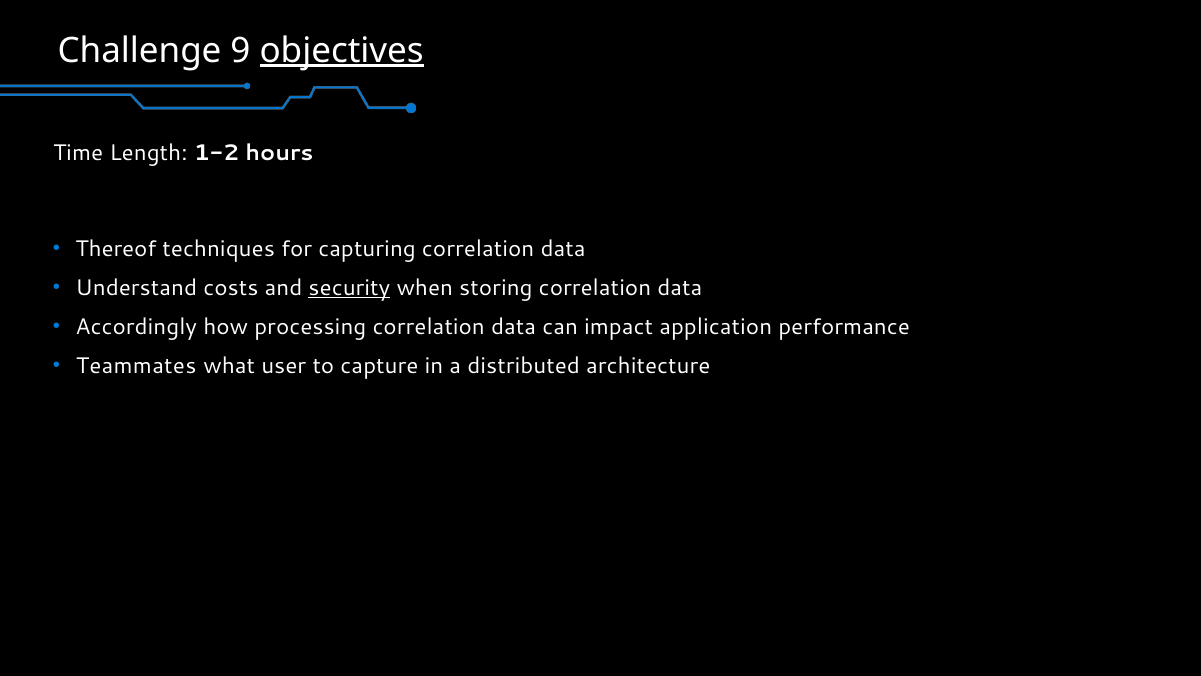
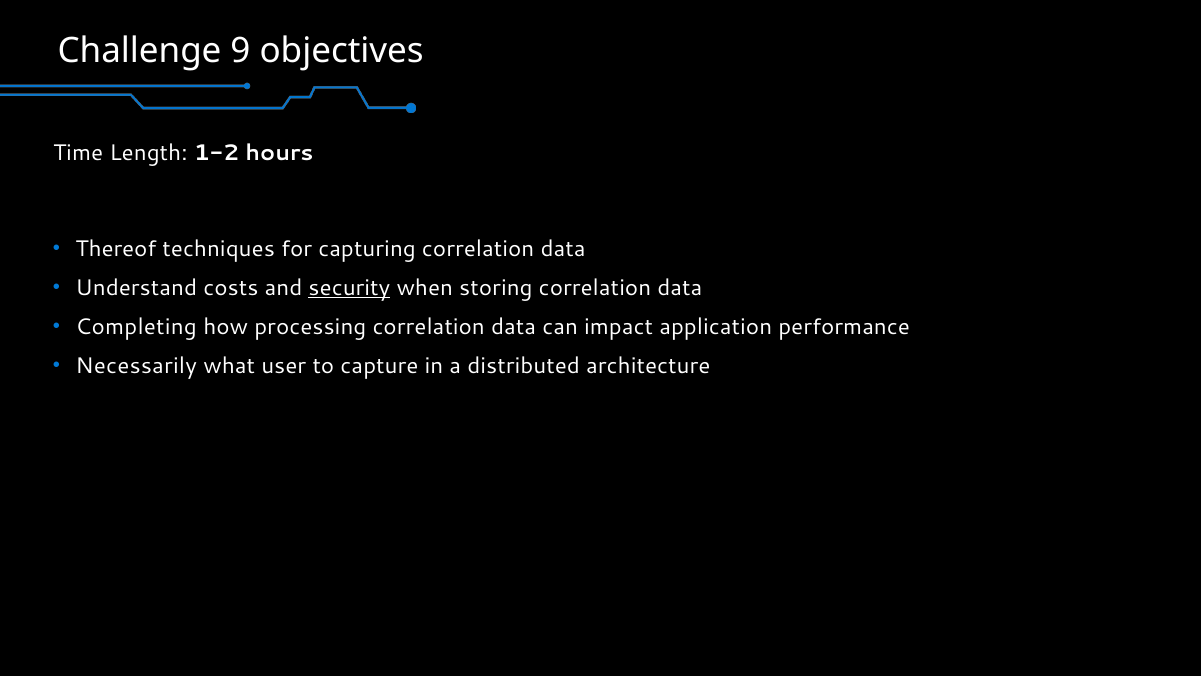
objectives underline: present -> none (342, 50)
Accordingly: Accordingly -> Completing (136, 327)
Teammates: Teammates -> Necessarily (136, 366)
